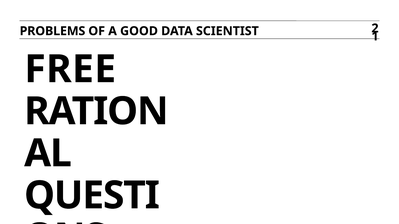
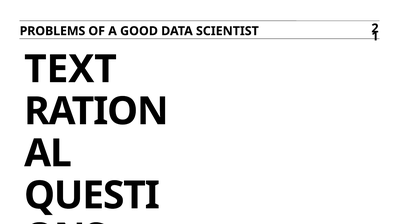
FREE: FREE -> TEXT (70, 69)
